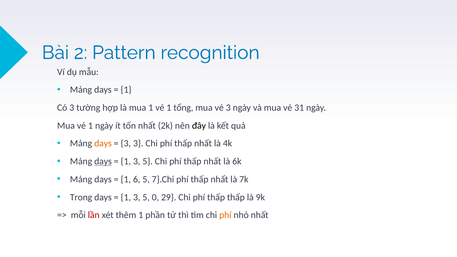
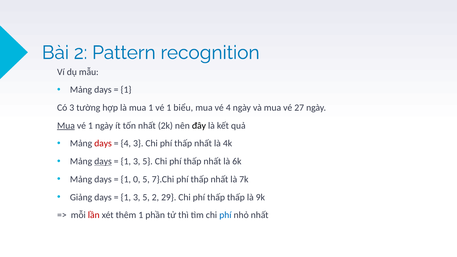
tổng: tổng -> biểu (183, 108)
vé 3: 3 -> 4 (228, 108)
31: 31 -> 27 (299, 108)
Mua underline: none -> present (66, 126)
days colour: orange -> red (103, 144)
3: 3 -> 4 (126, 144)
6: 6 -> 0 (137, 179)
Trong: Trong -> Giảng (81, 197)
5 0: 0 -> 2 (155, 197)
phí colour: orange -> blue (225, 215)
